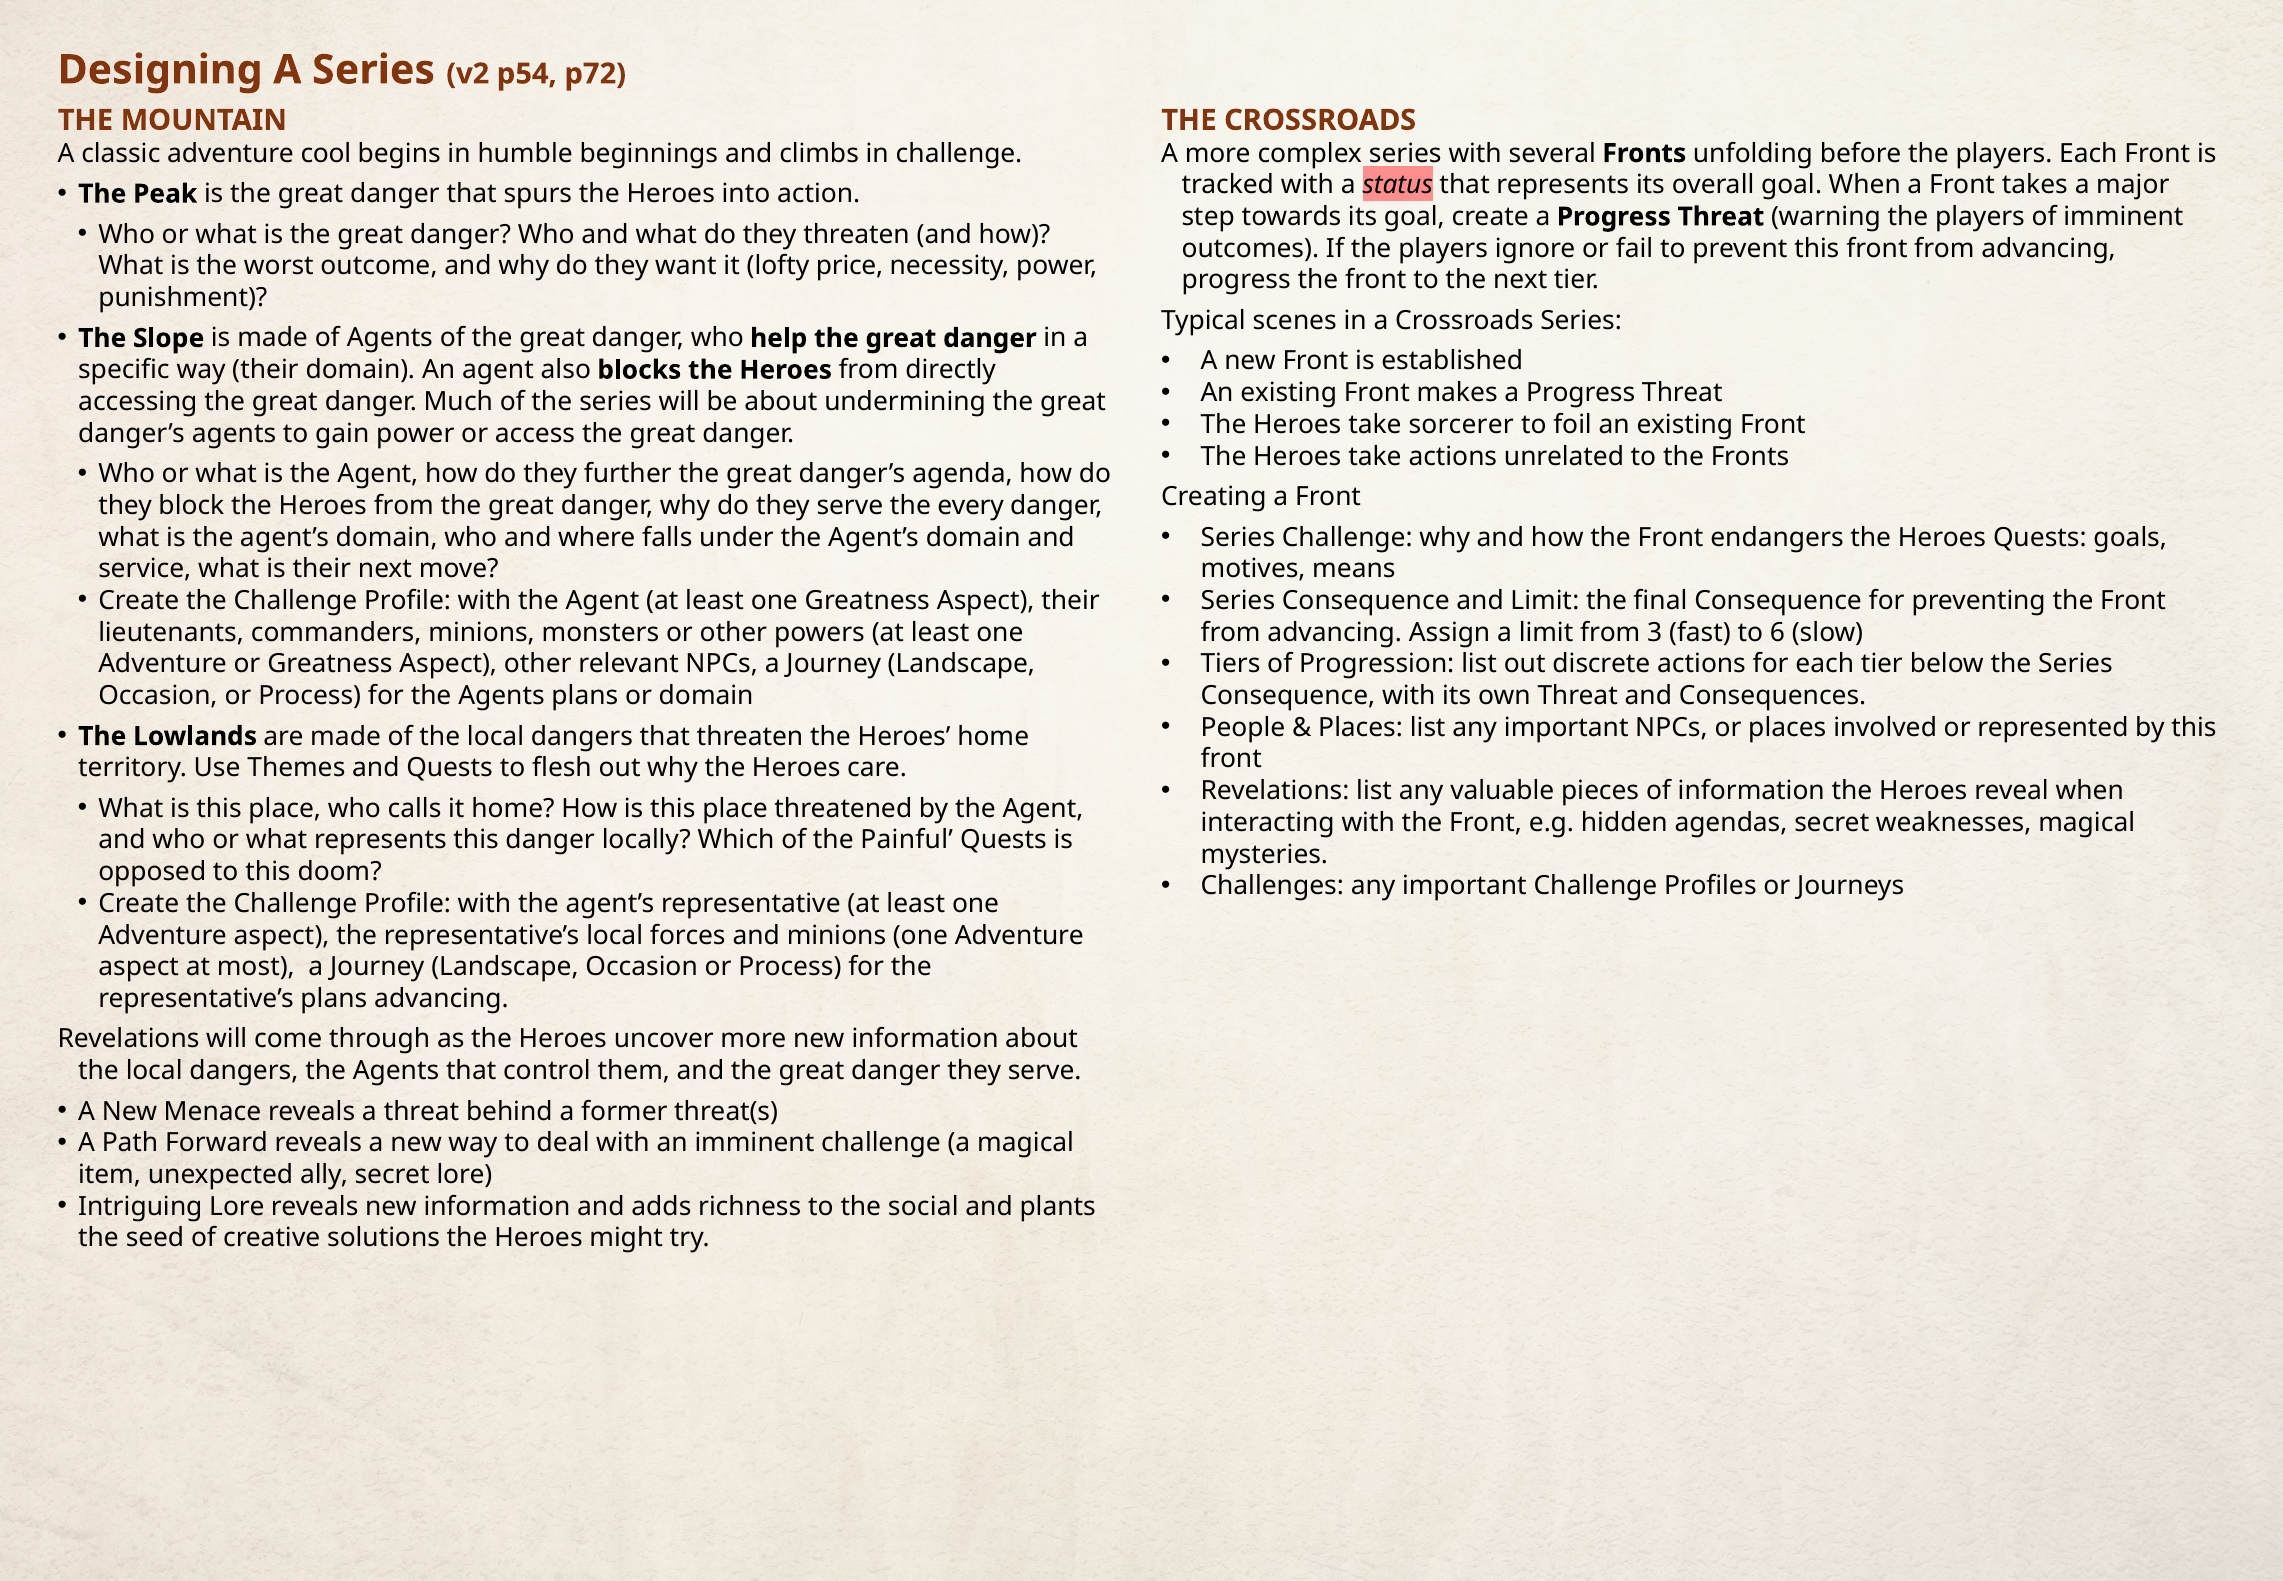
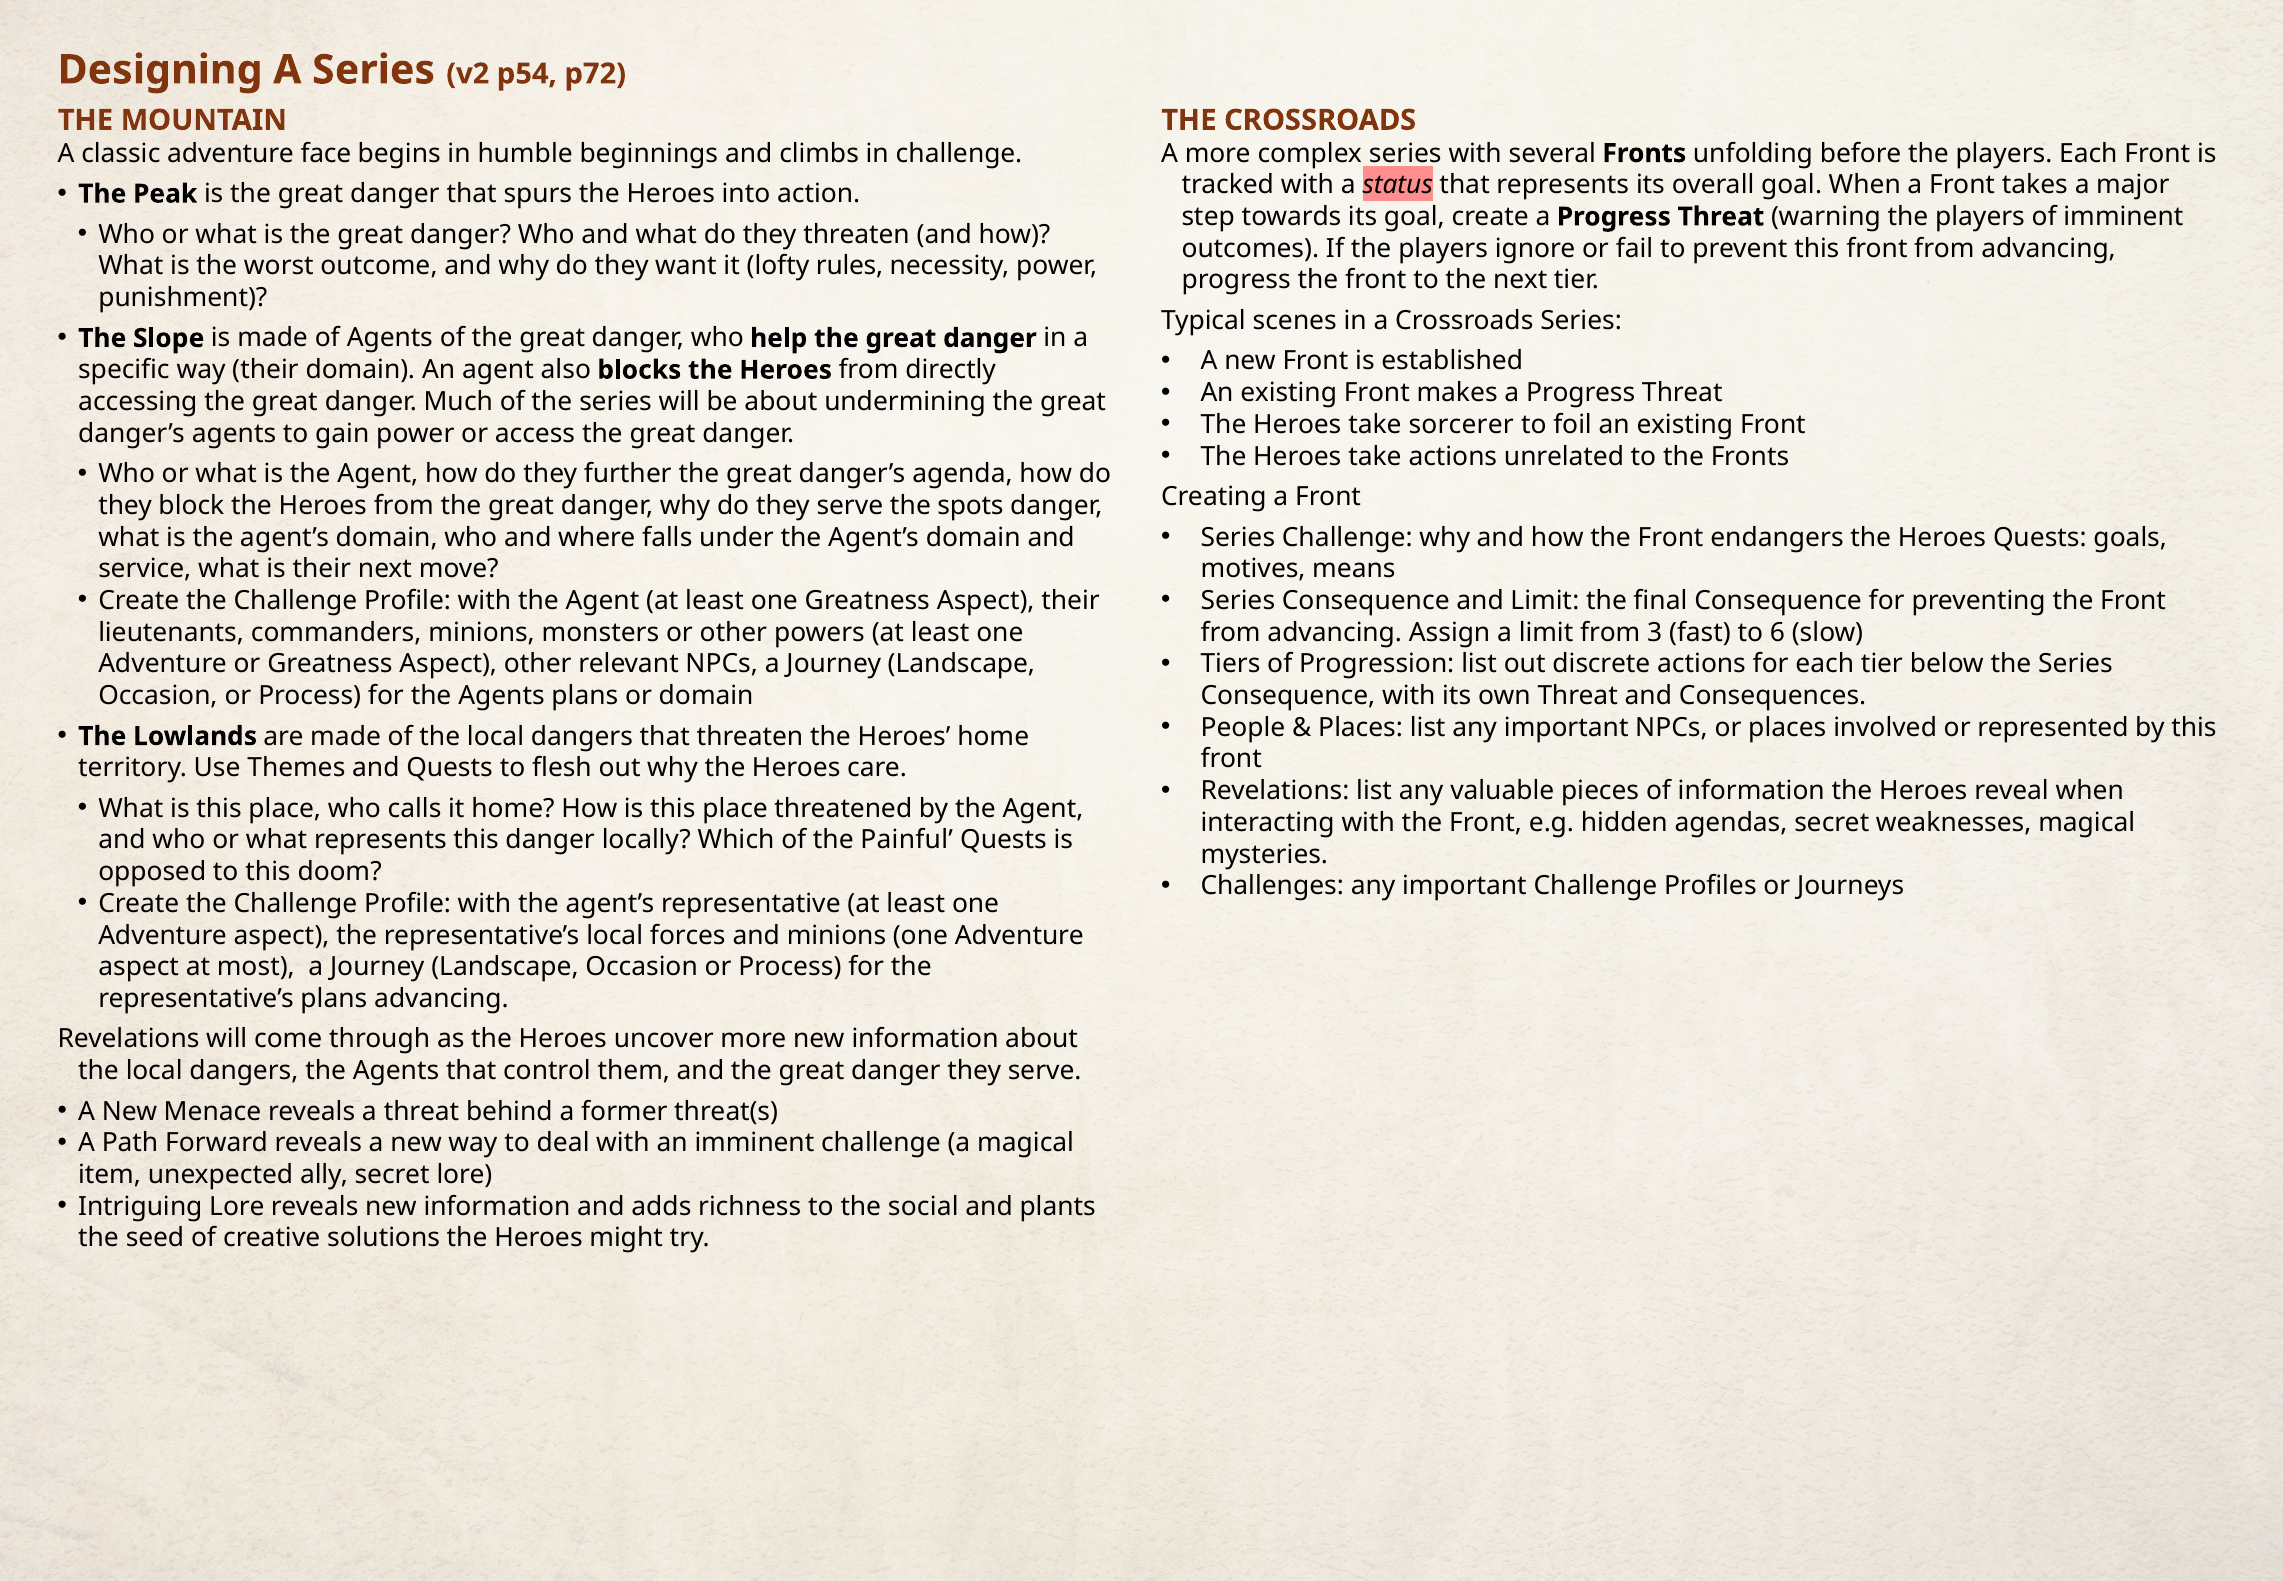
cool: cool -> face (326, 153)
price: price -> rules (850, 266)
every: every -> spots (970, 505)
